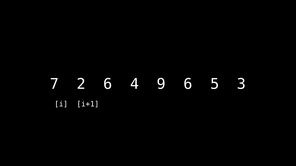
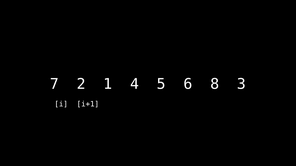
2 6: 6 -> 1 (108, 84)
9: 9 -> 5 (161, 84)
5: 5 -> 8 (215, 84)
